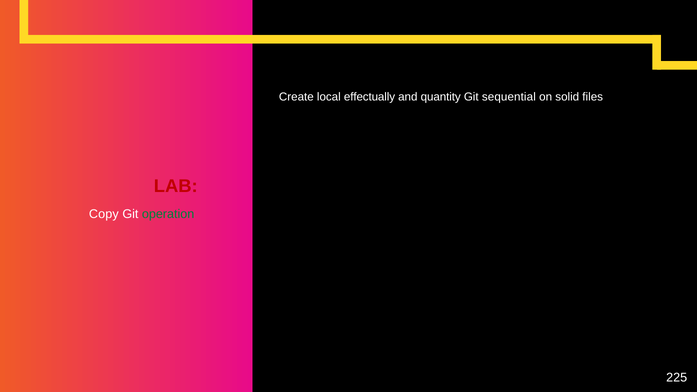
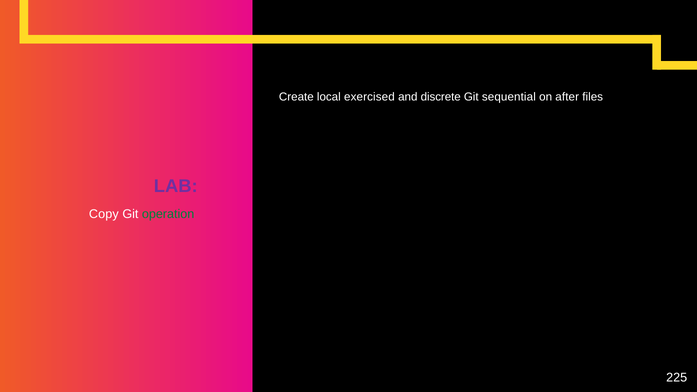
effectually: effectually -> exercised (369, 97)
quantity: quantity -> discrete (441, 97)
solid: solid -> after (567, 97)
LAB colour: red -> purple (176, 186)
